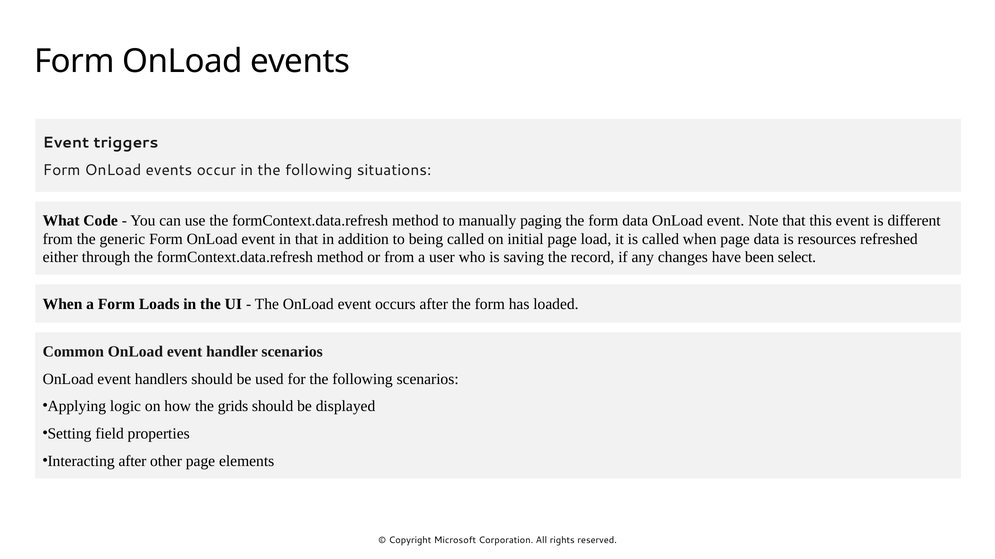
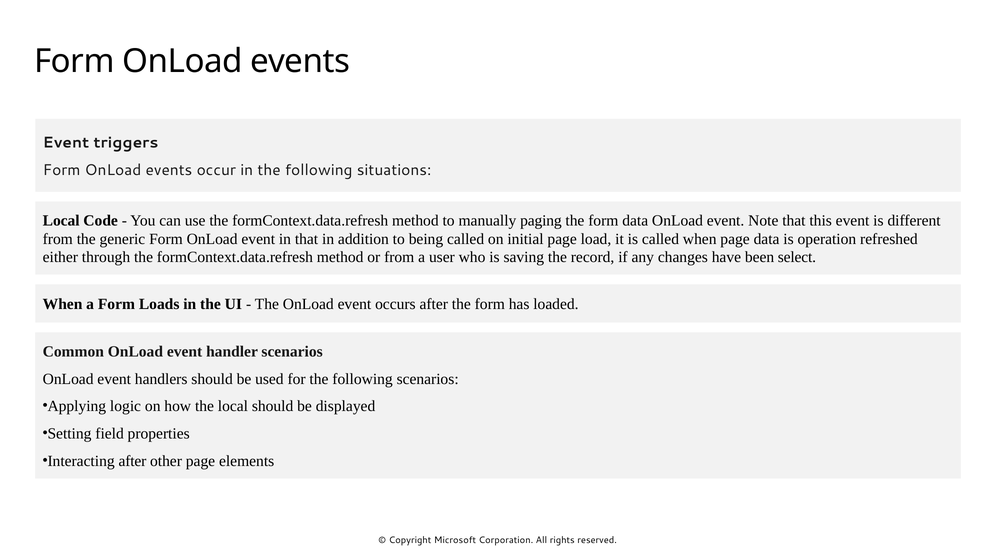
What: What -> Local (61, 221)
resources: resources -> operation (827, 239)
the grids: grids -> local (233, 407)
